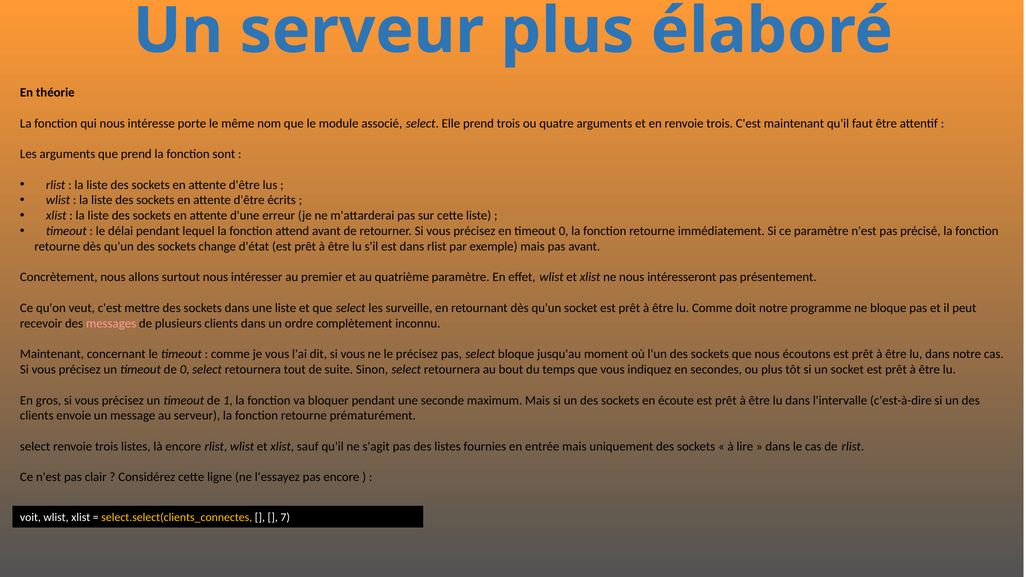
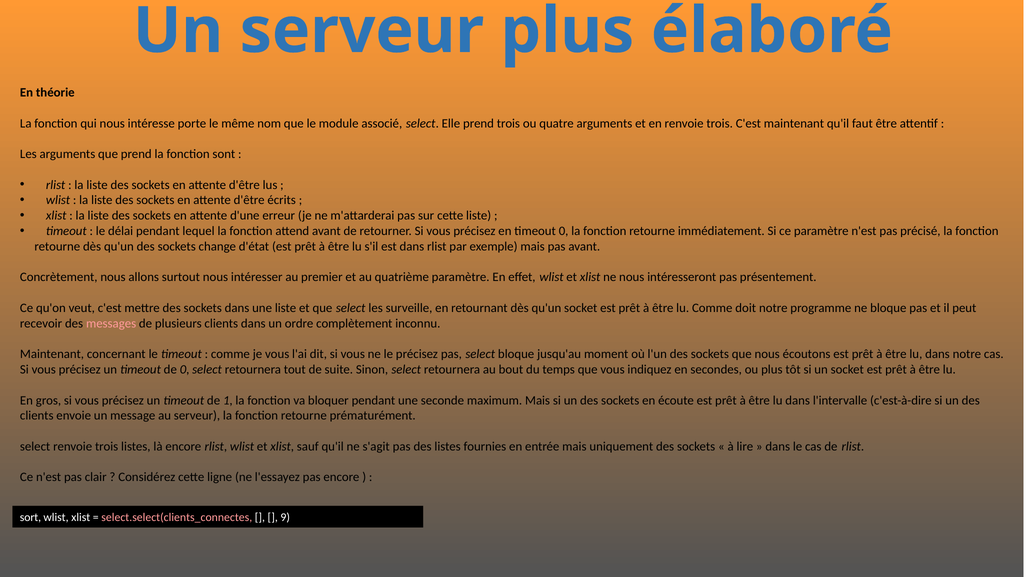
voit: voit -> sort (30, 518)
select.select(clients_connectes colour: yellow -> pink (177, 518)
7: 7 -> 9 (285, 518)
